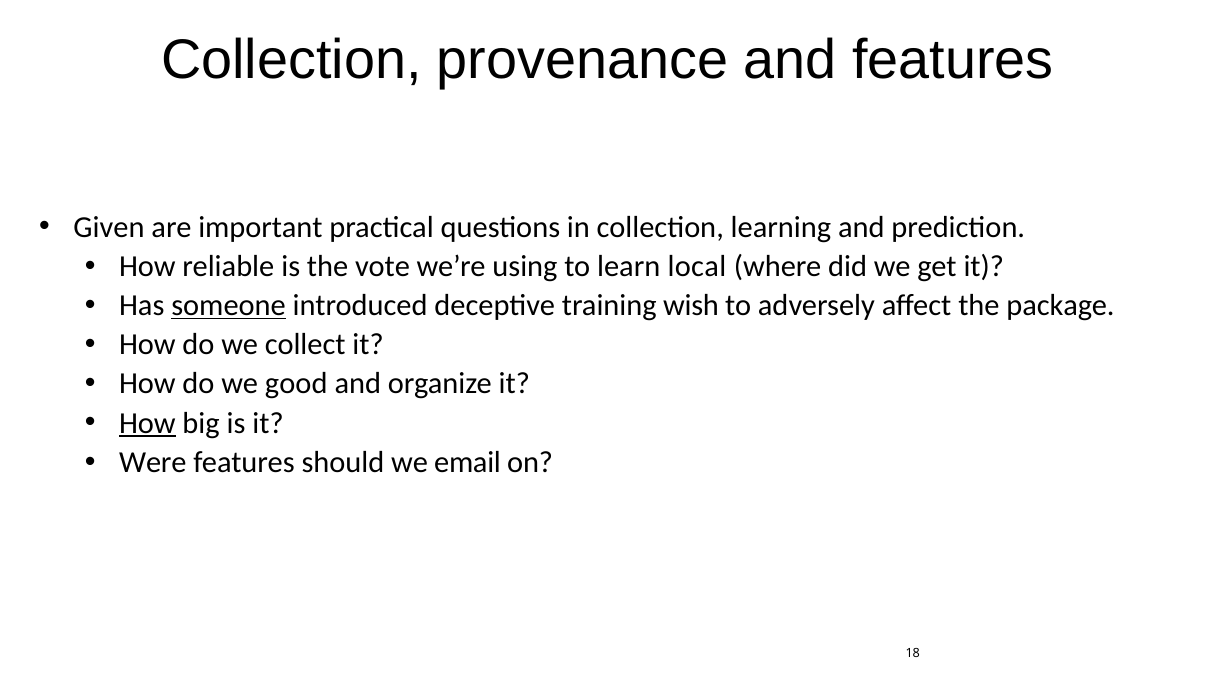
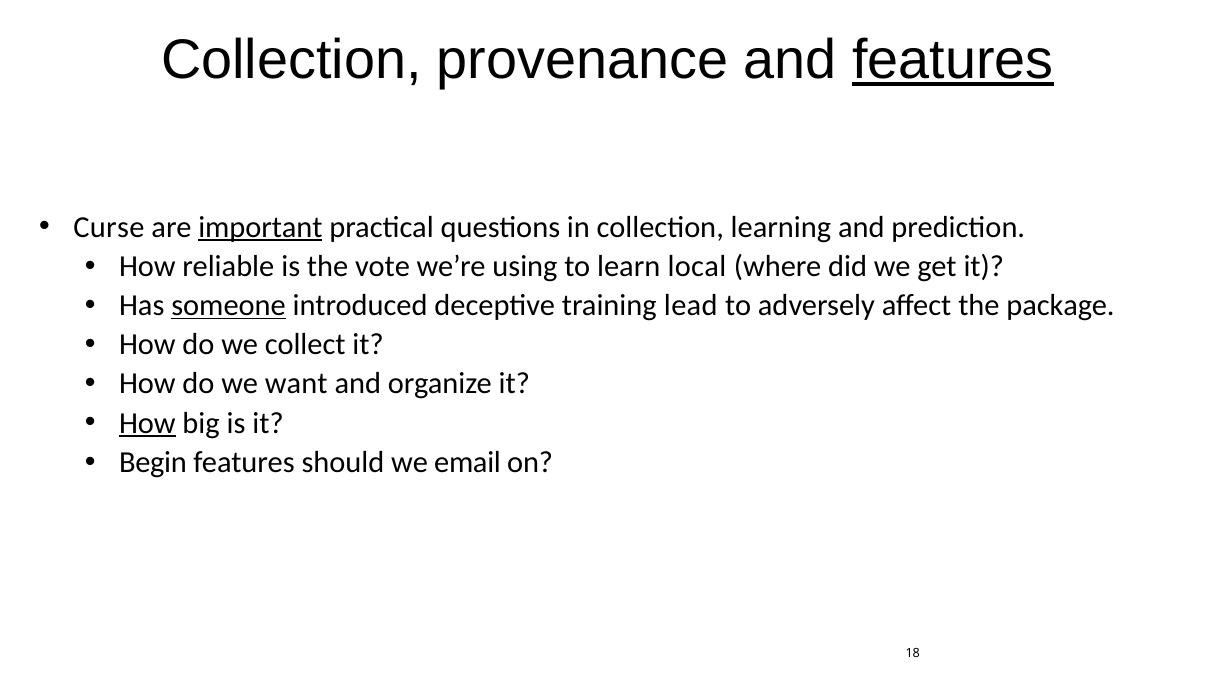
features underline: none -> present (953, 60)
Given: Given -> Curse (109, 227)
important underline: none -> present (260, 227)
wish: wish -> lead (691, 305)
good: good -> want (296, 384)
Were: Were -> Begin (153, 462)
